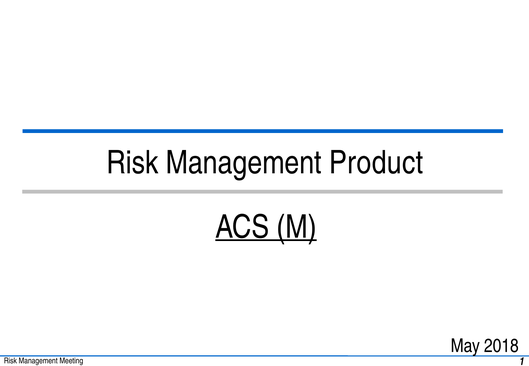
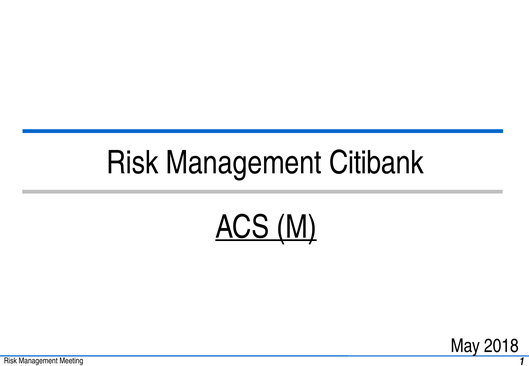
Product: Product -> Citibank (376, 163)
